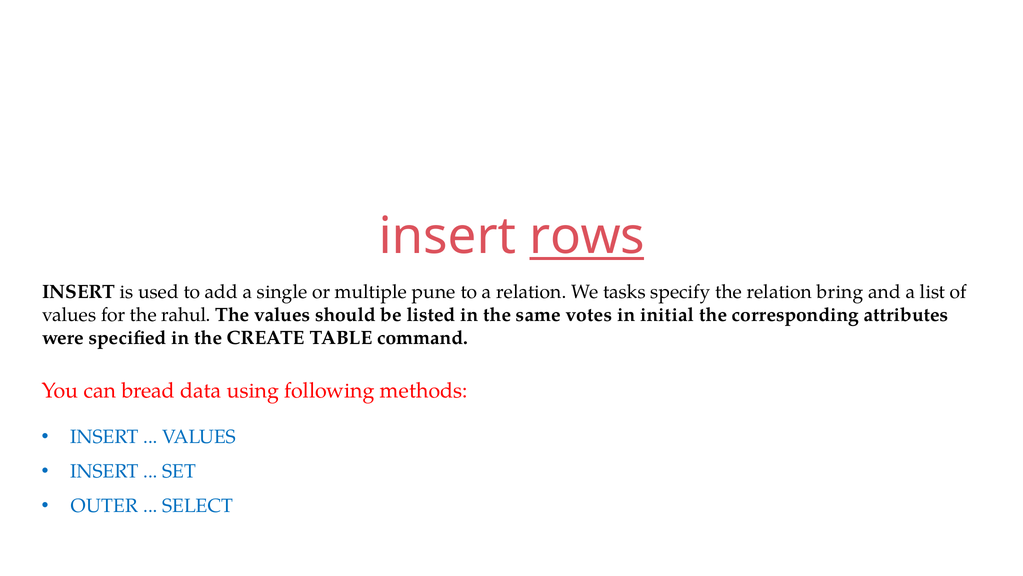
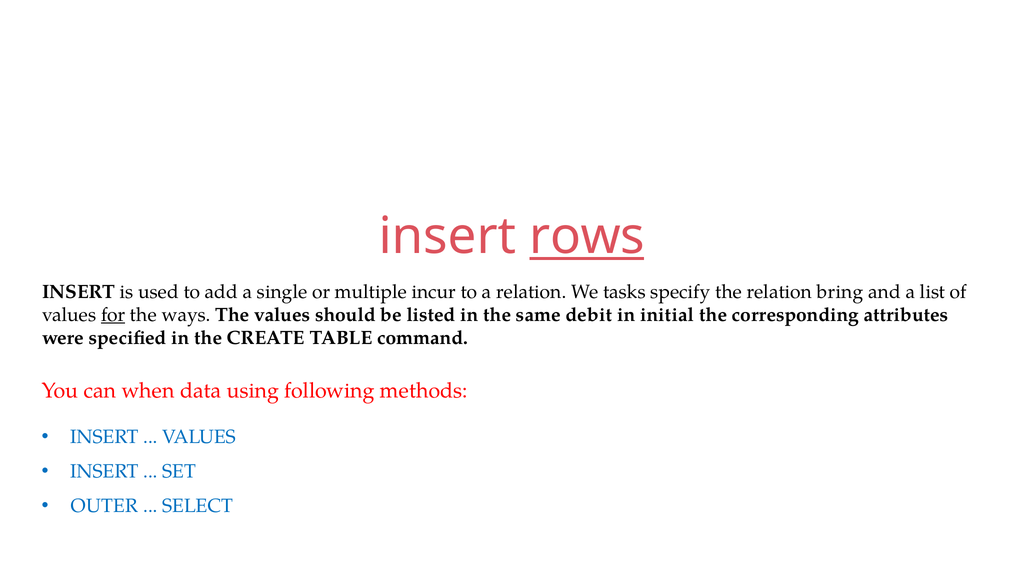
pune: pune -> incur (434, 292)
for underline: none -> present (113, 315)
rahul: rahul -> ways (186, 315)
votes: votes -> debit (589, 315)
bread: bread -> when (148, 390)
